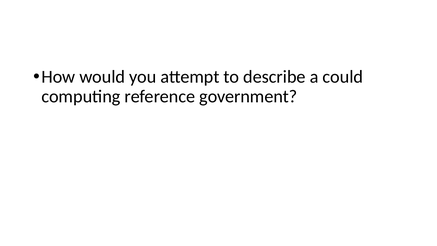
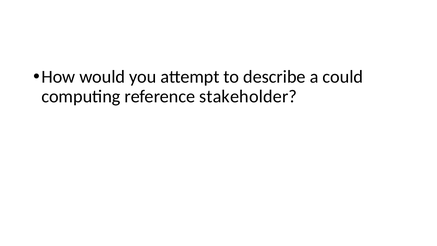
government: government -> stakeholder (248, 96)
